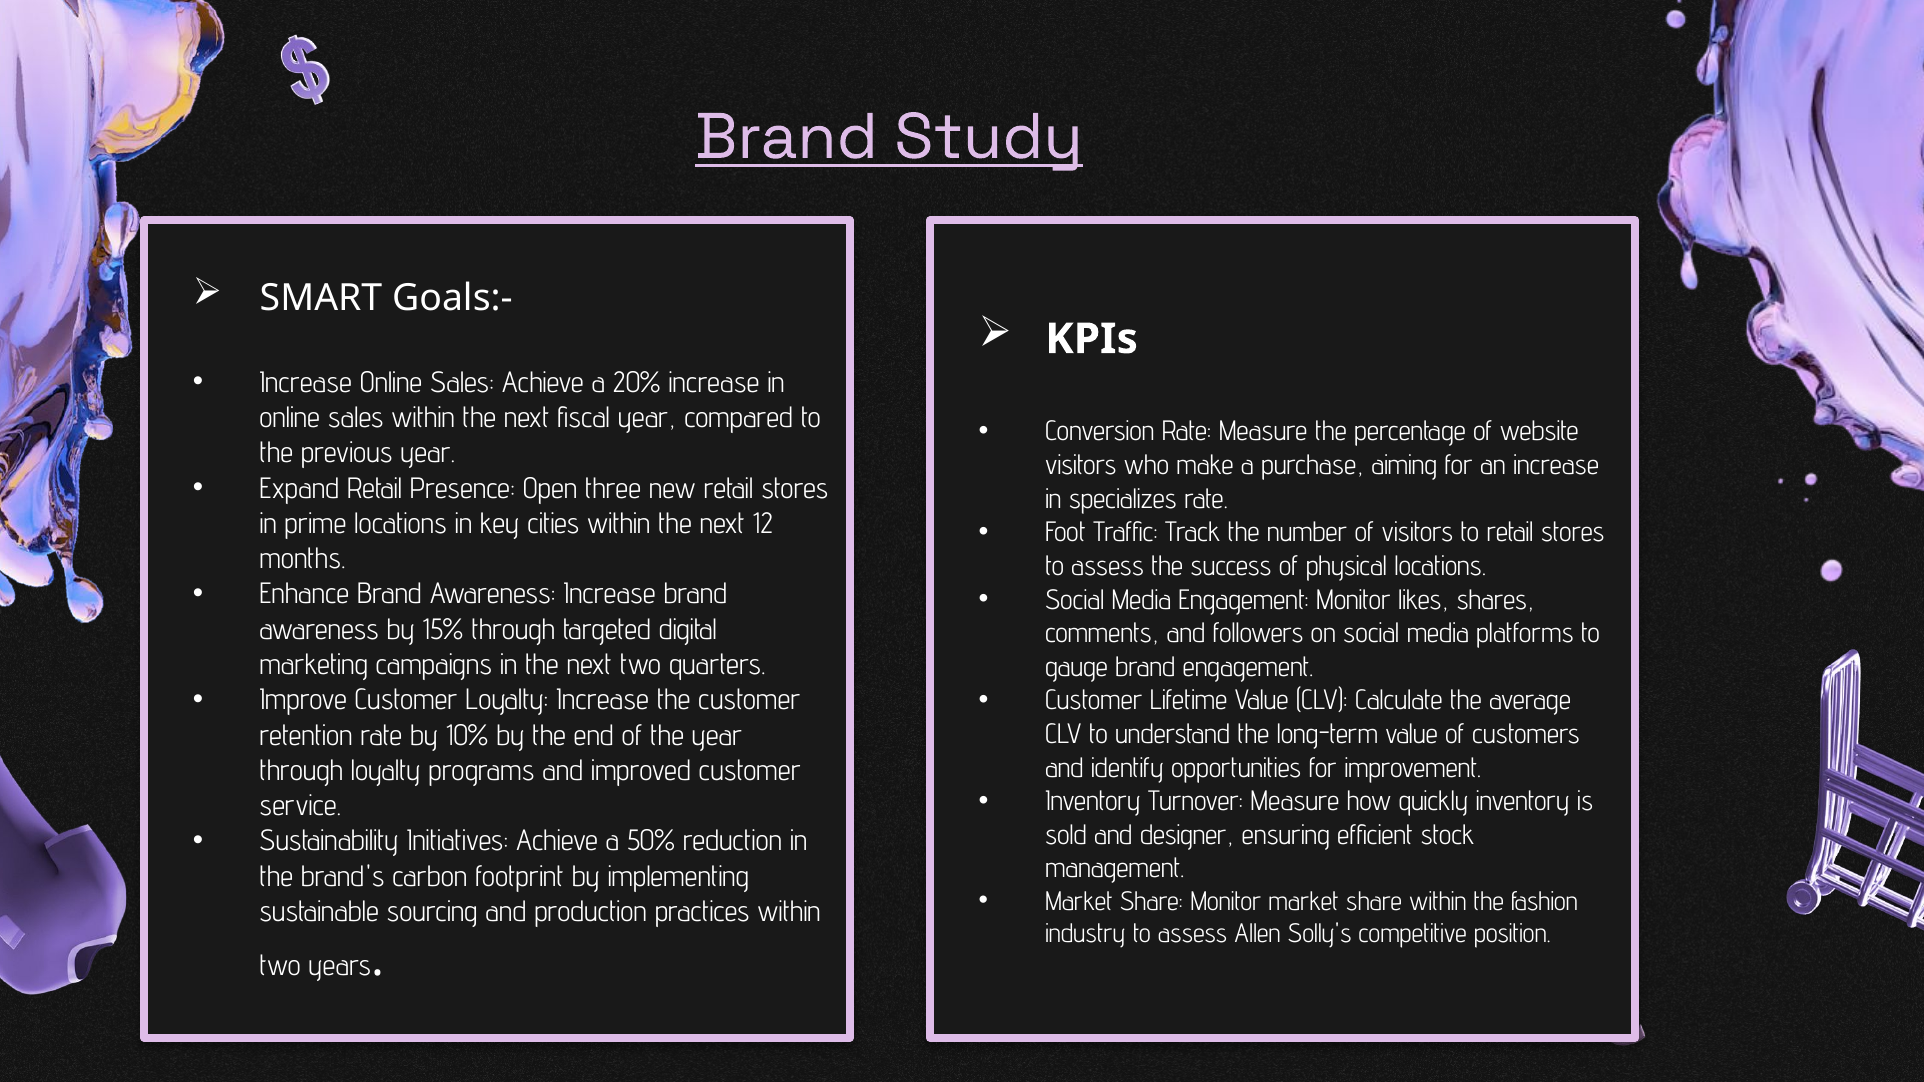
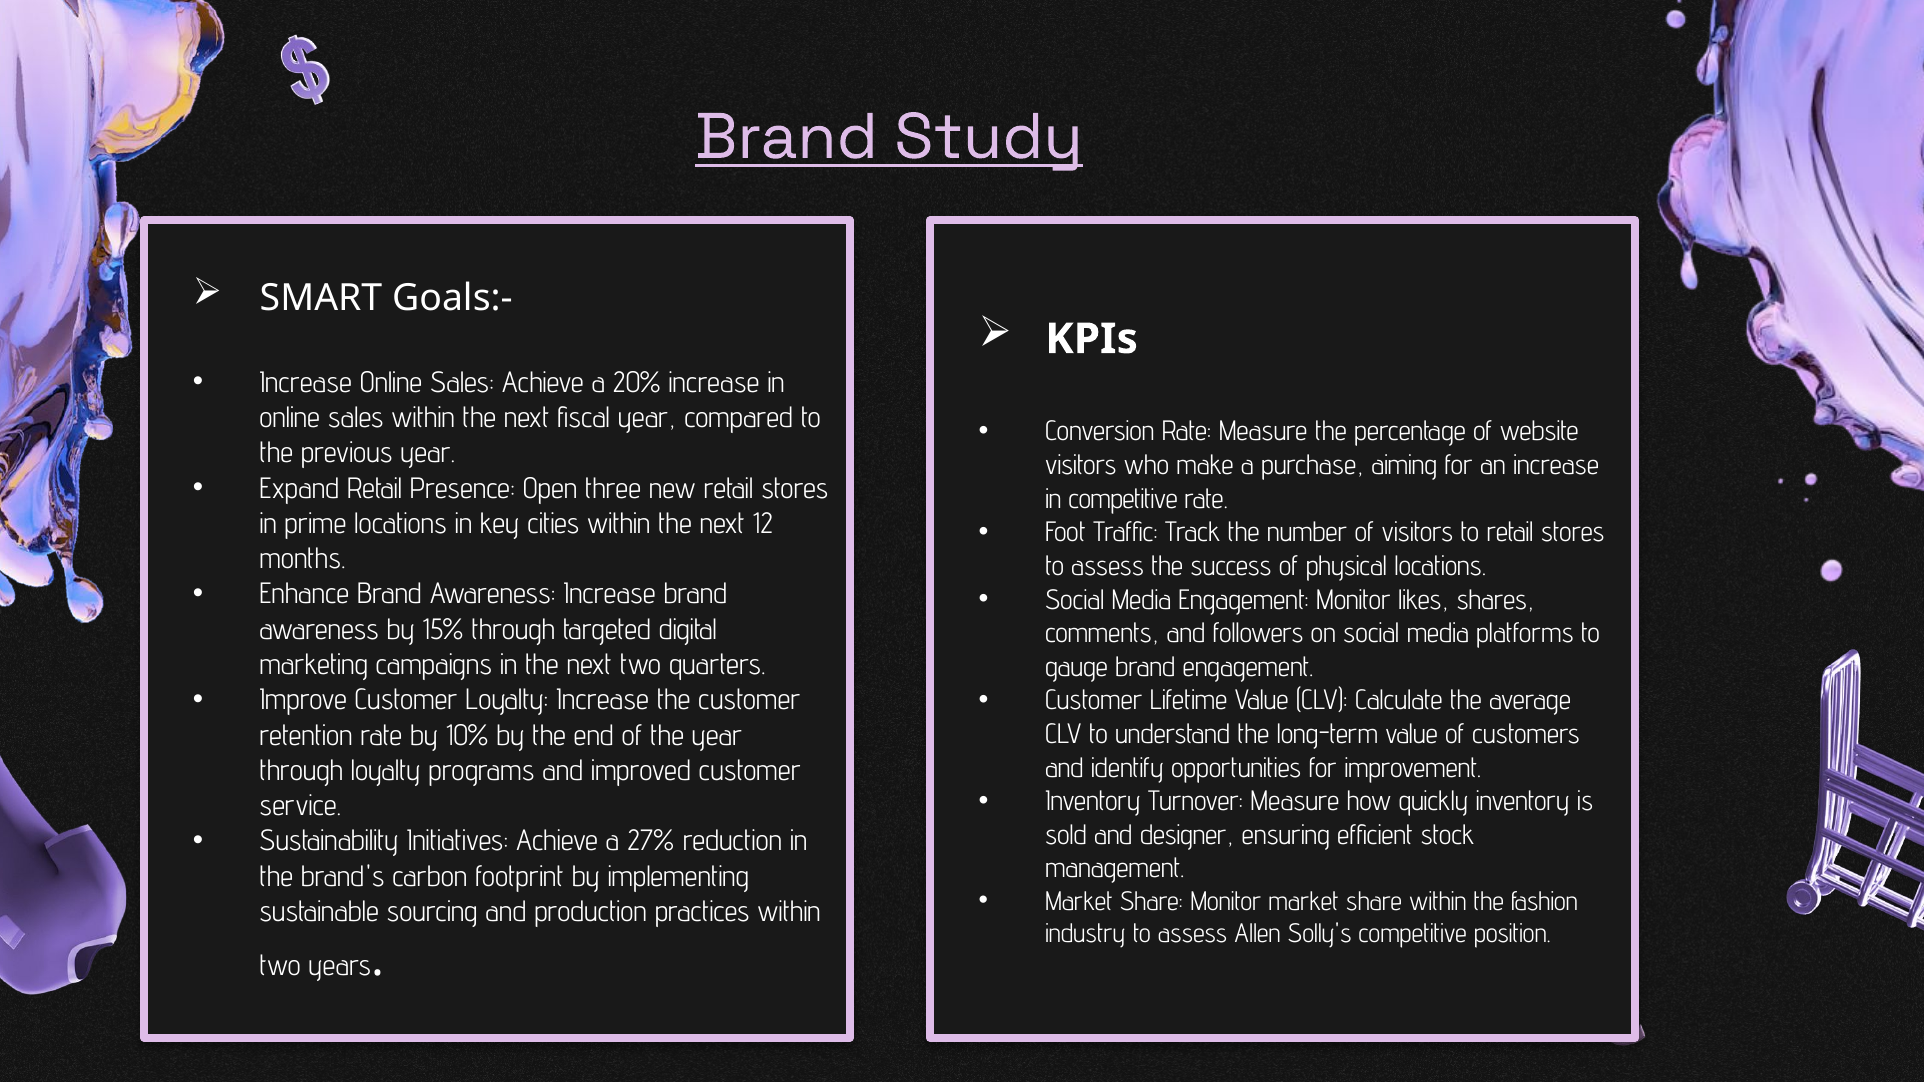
in specializes: specializes -> competitive (1123, 499)
50%: 50% -> 27% (651, 841)
